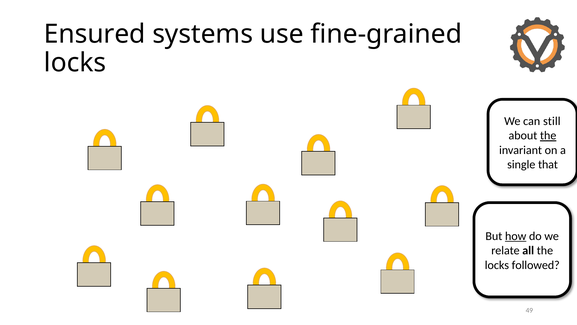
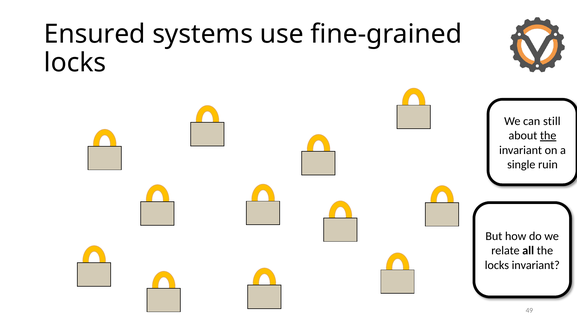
that: that -> ruin (548, 164)
how underline: present -> none (516, 236)
locks followed: followed -> invariant (536, 265)
